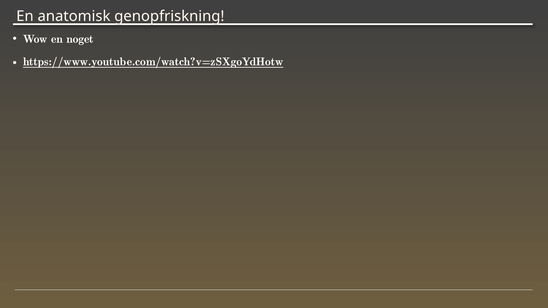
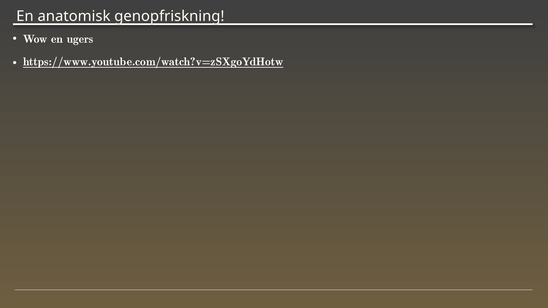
noget: noget -> ugers (80, 39)
